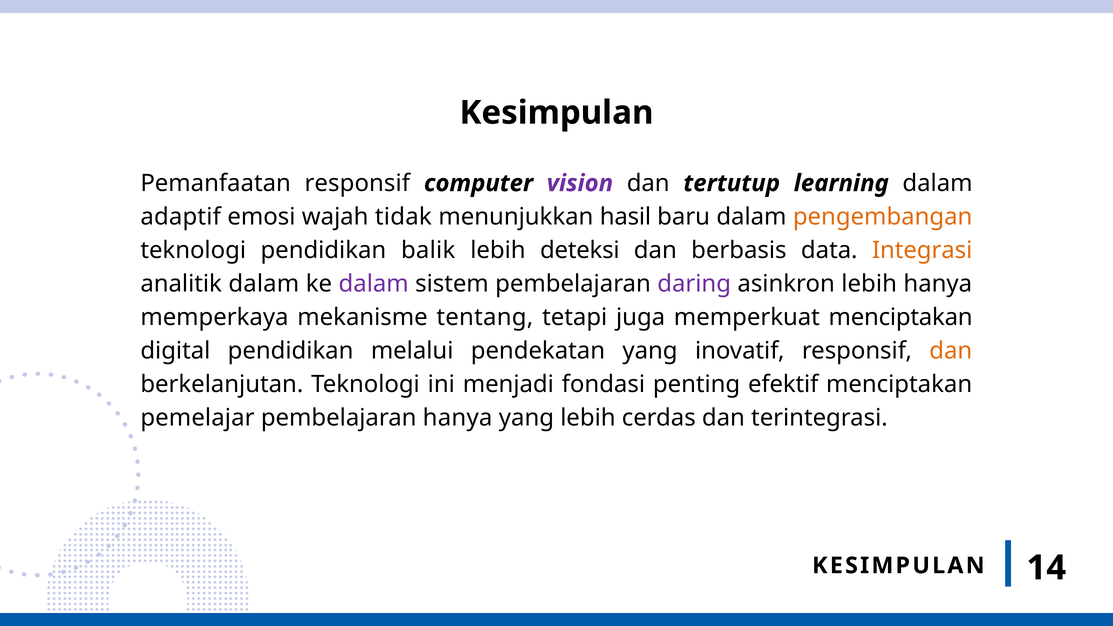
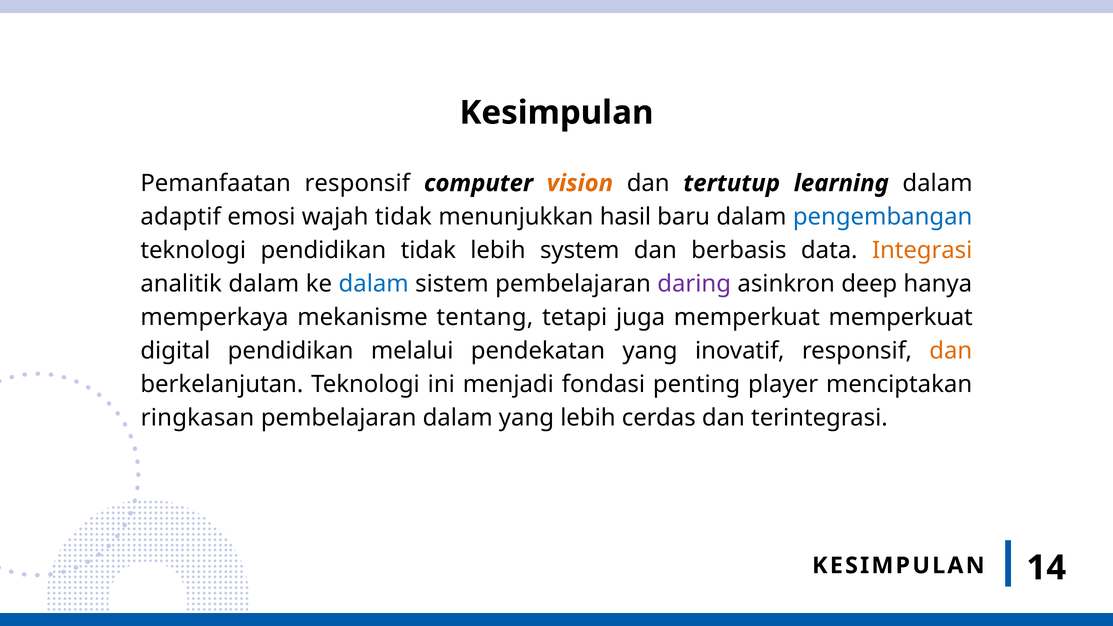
vision colour: purple -> orange (580, 183)
pengembangan colour: orange -> blue (883, 217)
pendidikan balik: balik -> tidak (428, 250)
deteksi: deteksi -> system (580, 250)
dalam colour: purple -> blue (374, 284)
asinkron lebih: lebih -> deep (869, 284)
memperkuat menciptakan: menciptakan -> memperkuat (901, 317)
efektif: efektif -> player (783, 385)
pemelajar: pemelajar -> ringkasan (197, 418)
pembelajaran hanya: hanya -> dalam (458, 418)
